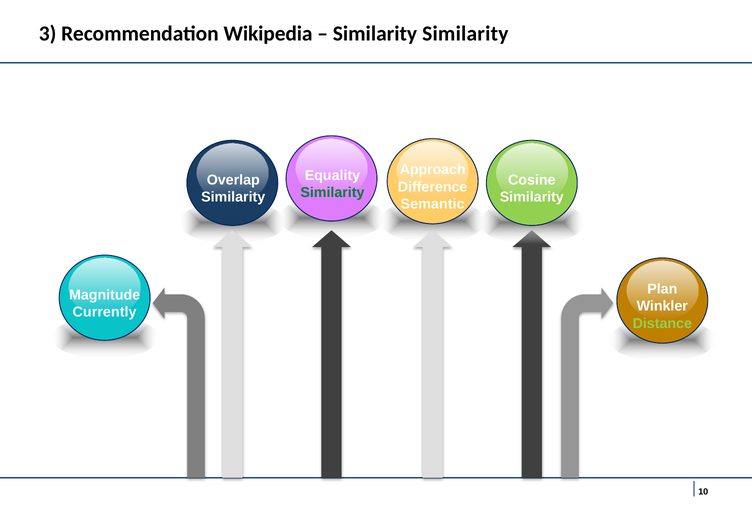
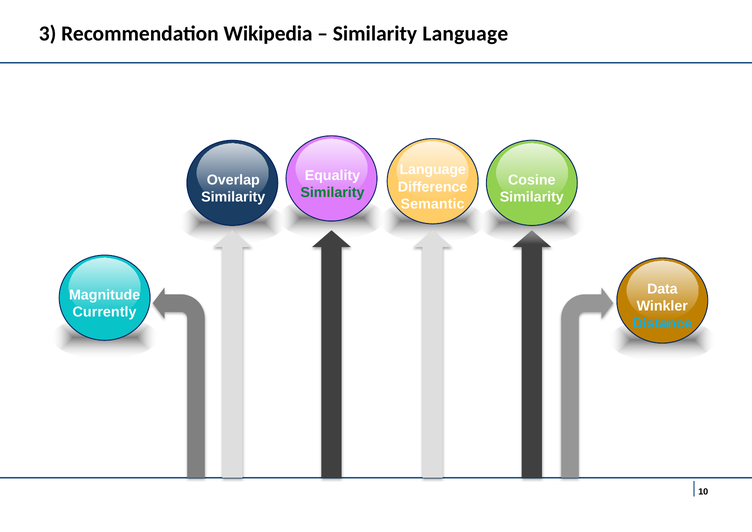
Similarity: Similarity -> Language (465, 34)
Approach: Approach -> Language (433, 170)
Plan: Plan -> Data (662, 289)
Distance colour: light green -> light blue (662, 323)
